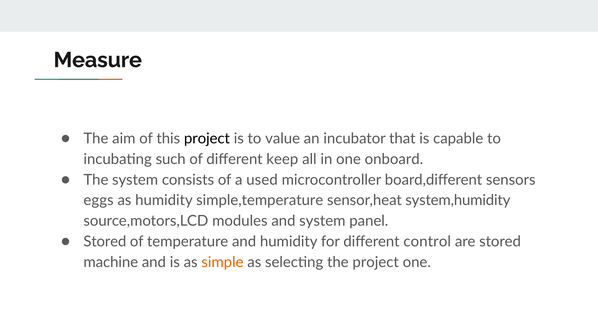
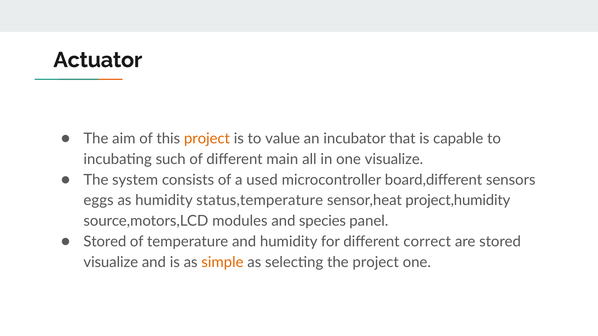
Measure: Measure -> Actuator (98, 60)
project colour: black -> orange (207, 139)
keep: keep -> main (282, 159)
one onboard: onboard -> visualize (394, 159)
simple,temperature: simple,temperature -> status,temperature (260, 201)
system,humidity: system,humidity -> project,humidity (458, 201)
and system: system -> species (322, 221)
control: control -> correct (427, 242)
machine: machine -> visualize (111, 262)
